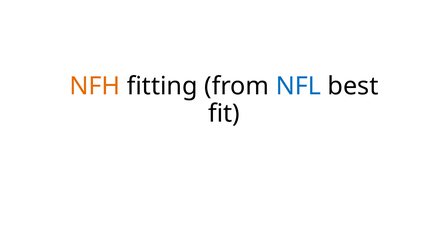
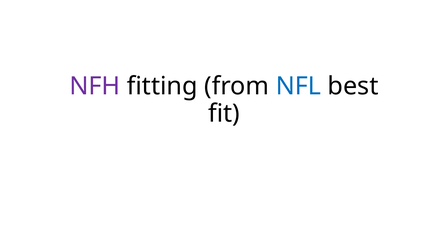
NFH colour: orange -> purple (95, 86)
